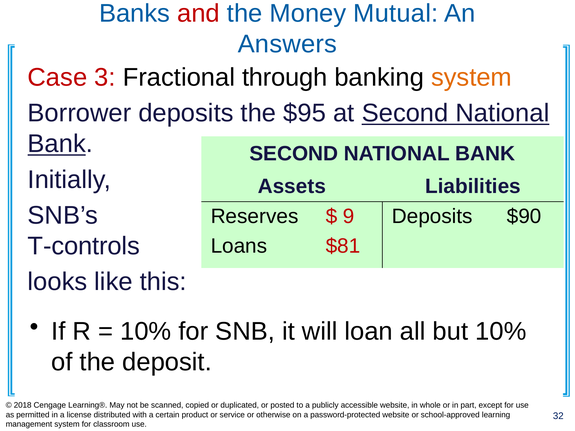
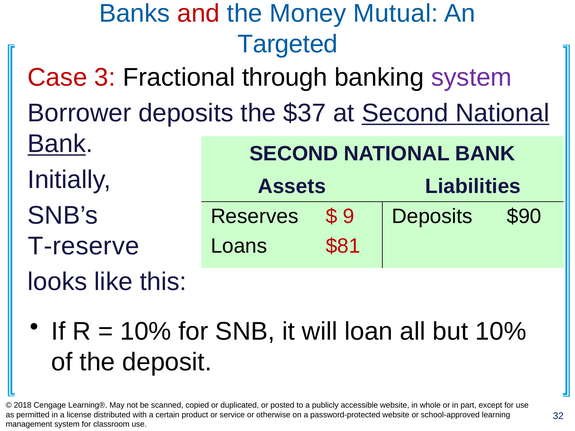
Answers: Answers -> Targeted (288, 44)
system colour: orange -> purple (471, 77)
$95: $95 -> $37 (305, 113)
T-controls: T-controls -> T-reserve (84, 246)
